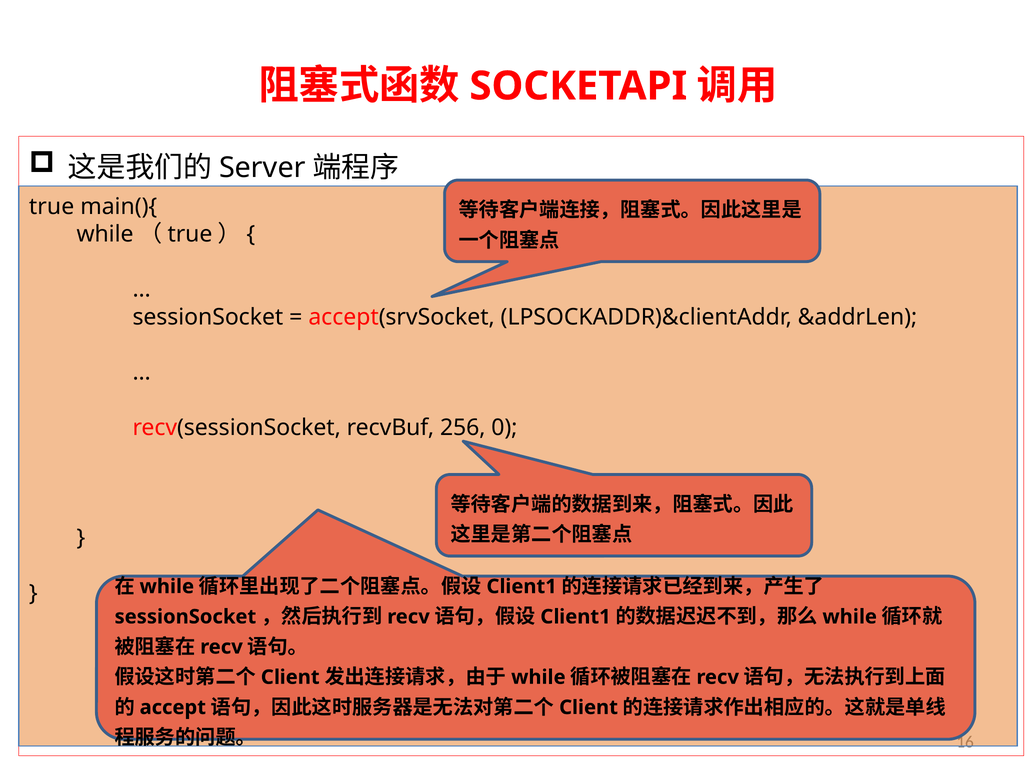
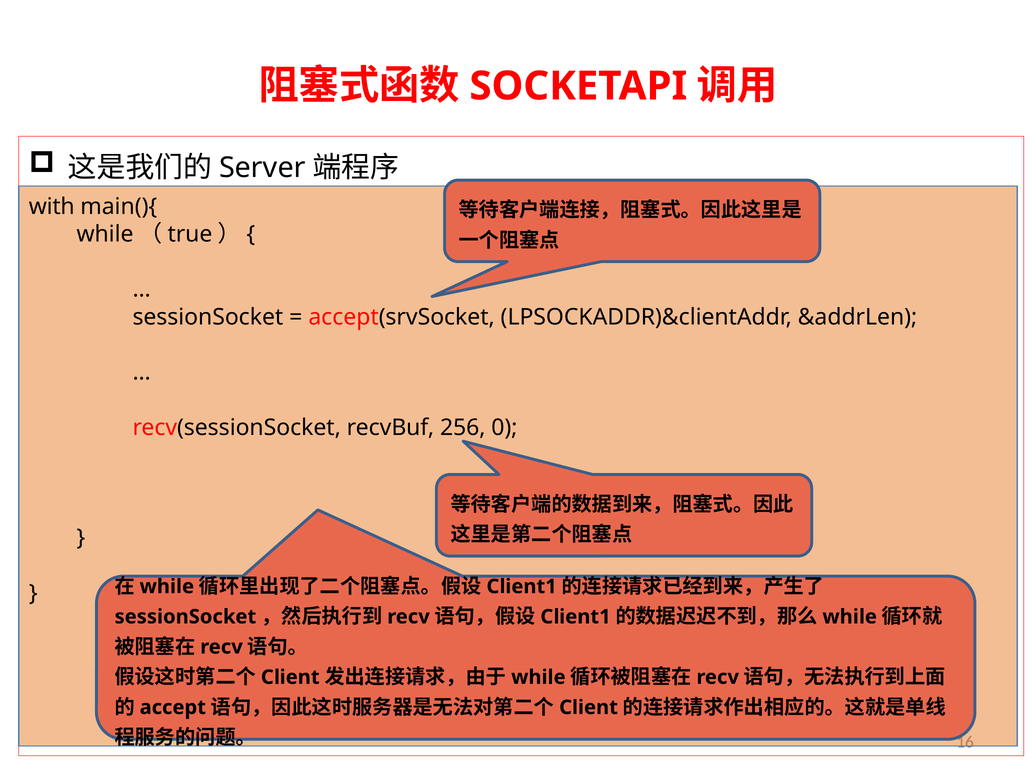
true: true -> with (52, 207)
